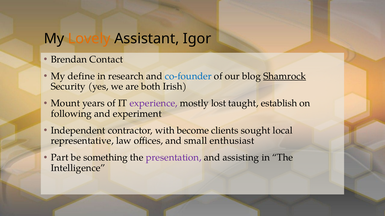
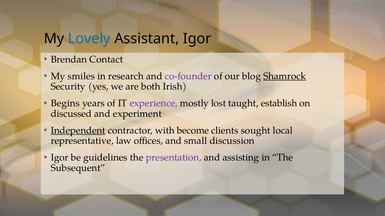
Lovely colour: orange -> blue (89, 39)
define: define -> smiles (81, 76)
co-founder colour: blue -> purple (188, 76)
Mount: Mount -> Begins (65, 104)
following: following -> discussed (71, 114)
Independent underline: none -> present (78, 131)
enthusiast: enthusiast -> discussion (232, 141)
Part: Part -> Igor (60, 158)
something: something -> guidelines (105, 158)
Intelligence: Intelligence -> Subsequent (78, 168)
